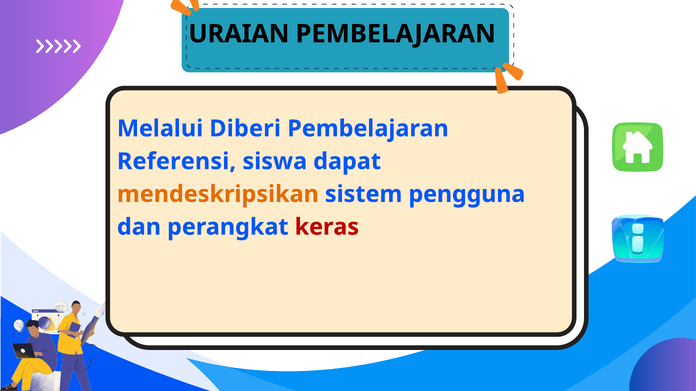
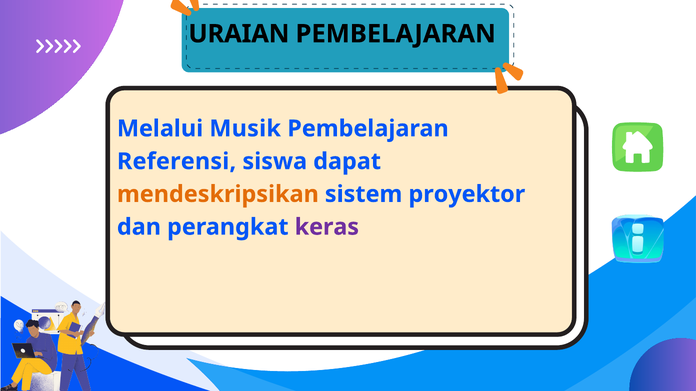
Diberi: Diberi -> Musik (245, 129)
pengguna: pengguna -> proyektor (467, 194)
keras colour: red -> purple (327, 227)
